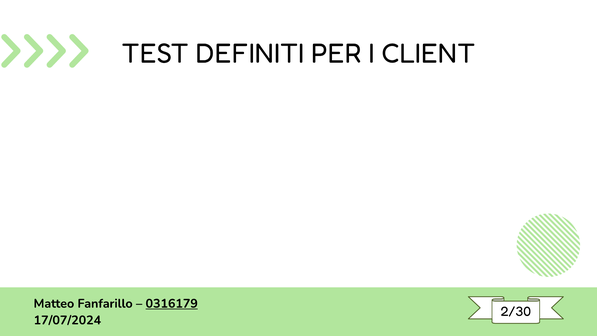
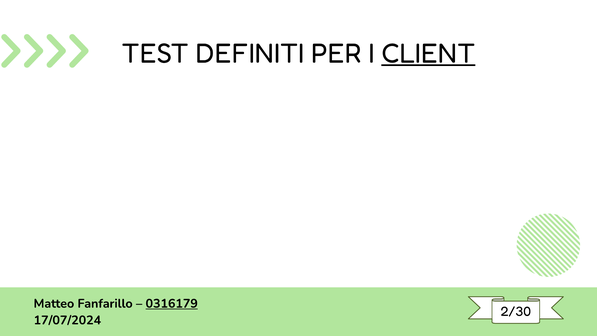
CLIENT underline: none -> present (428, 53)
